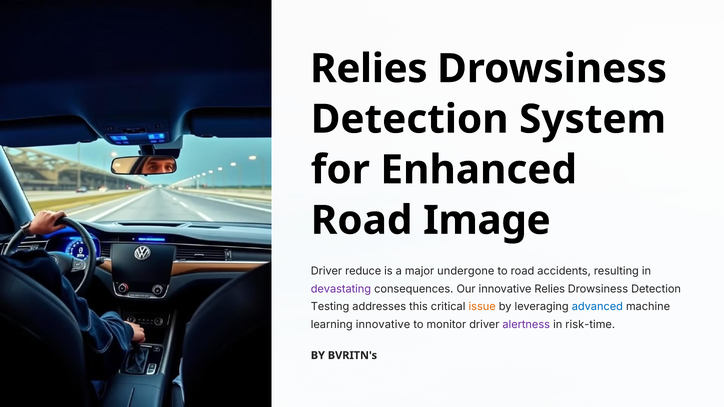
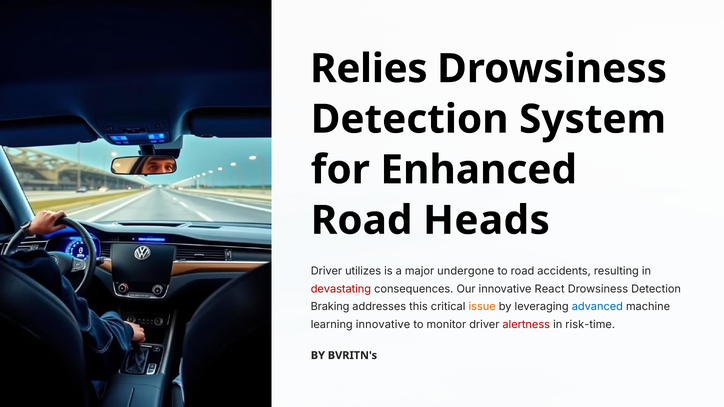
Image: Image -> Heads (486, 221)
reduce: reduce -> utilizes (363, 271)
devastating colour: purple -> red (341, 289)
innovative Relies: Relies -> React (550, 289)
Testing: Testing -> Braking (330, 307)
alertness colour: purple -> red (526, 325)
